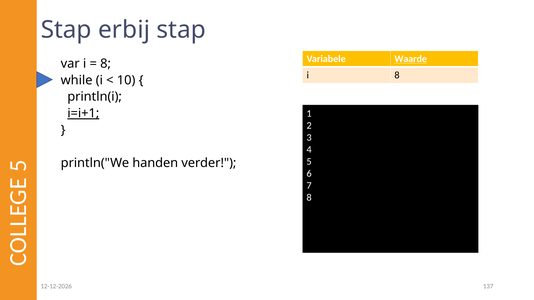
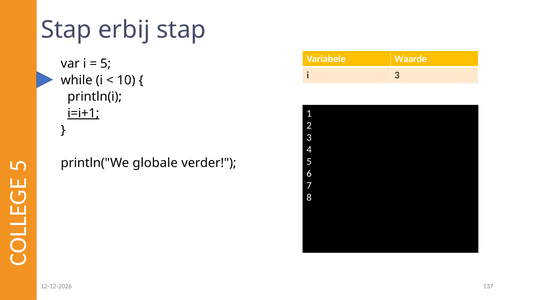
Waarde underline: present -> none (411, 59)
8: 8 -> 5 (106, 64)
i 8: 8 -> 3 (397, 75)
handen: handen -> globale (155, 163)
